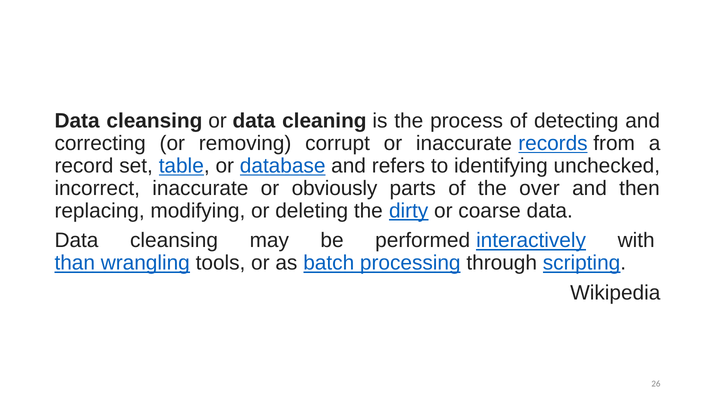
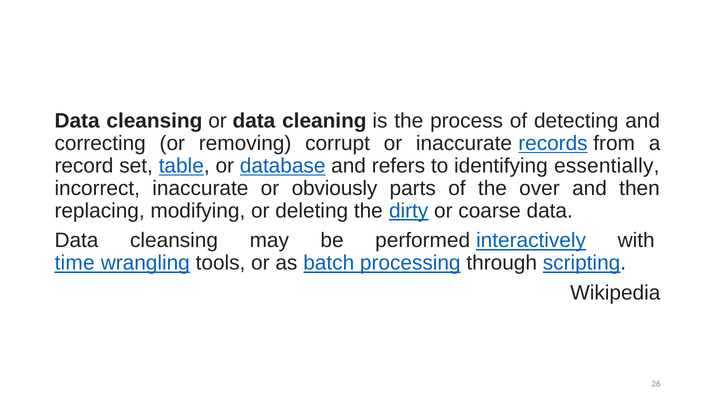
unchecked: unchecked -> essentially (607, 166)
than: than -> time (75, 263)
